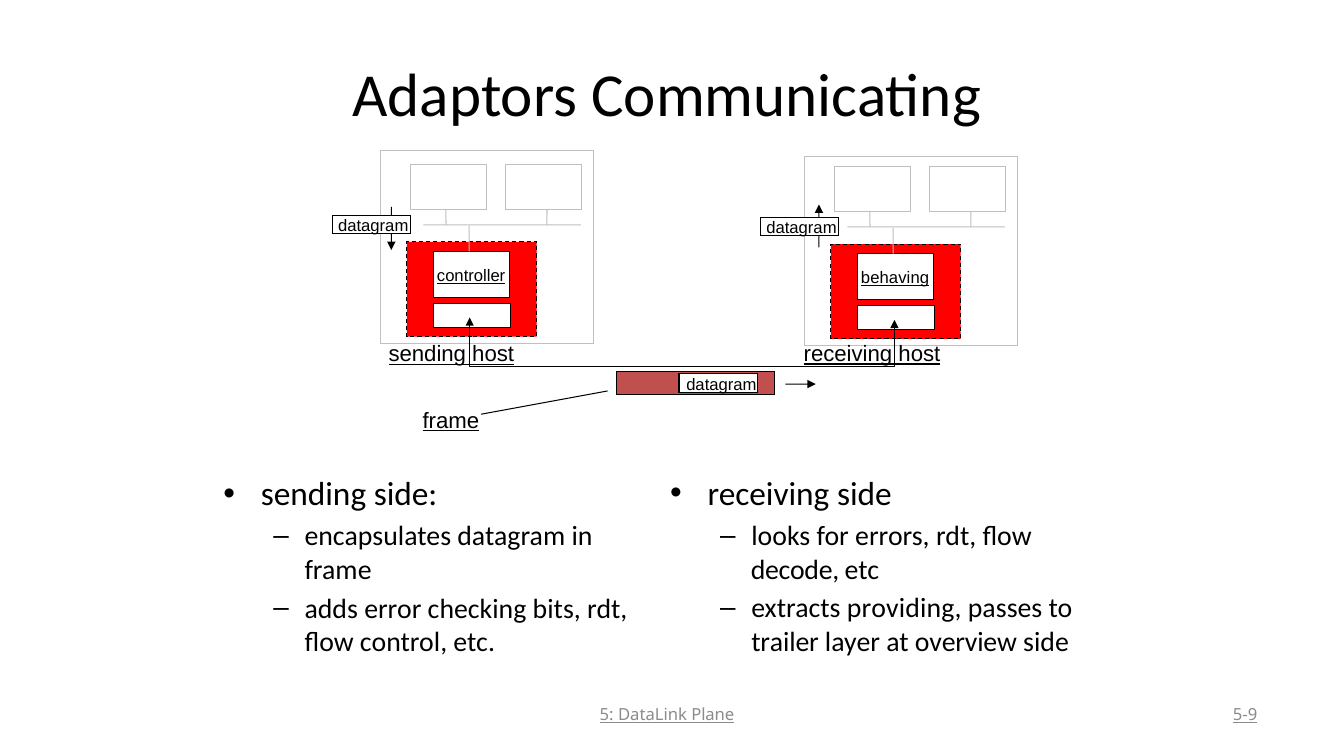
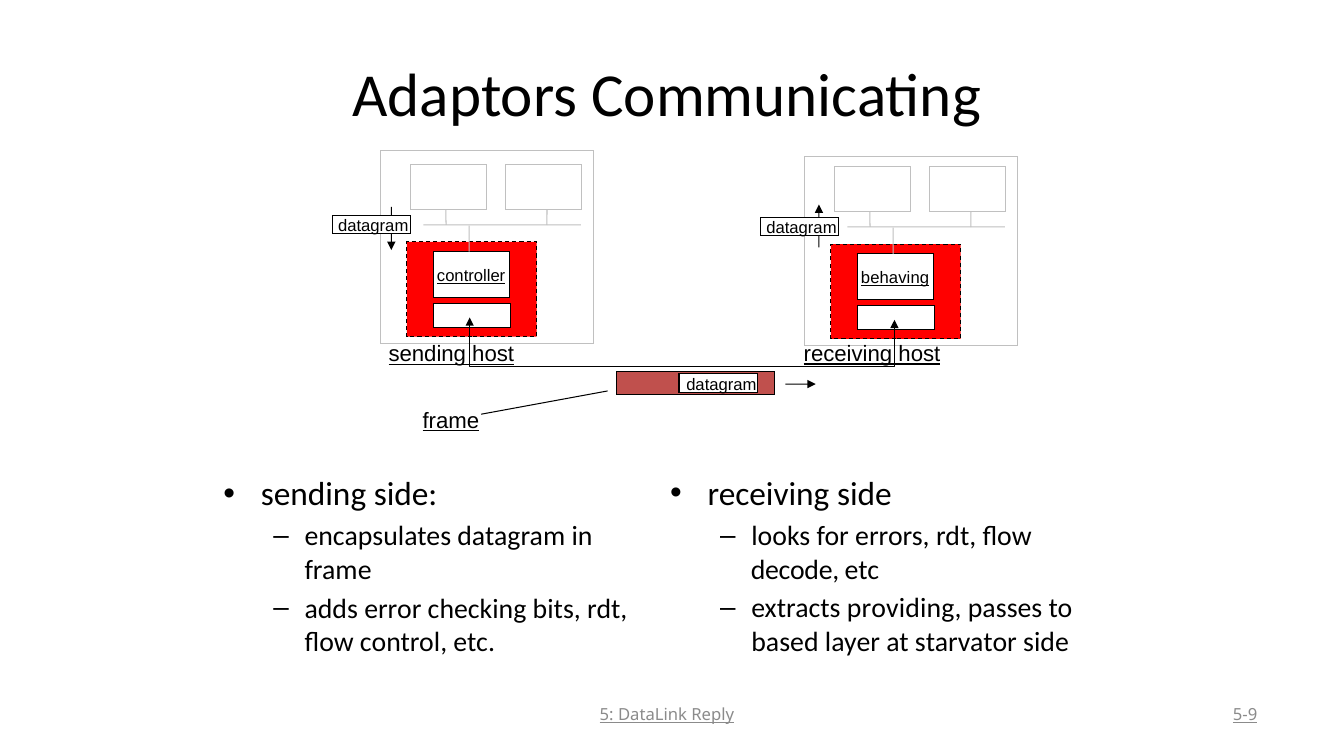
trailer: trailer -> based (785, 642)
overview: overview -> starvator (966, 642)
Plane: Plane -> Reply (713, 715)
